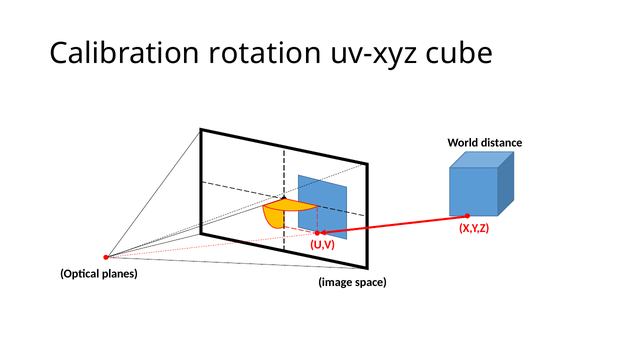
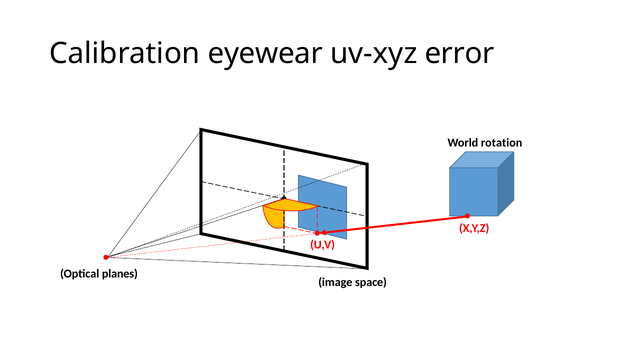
rotation: rotation -> eyewear (265, 54)
cube: cube -> error (459, 54)
distance: distance -> rotation (502, 143)
